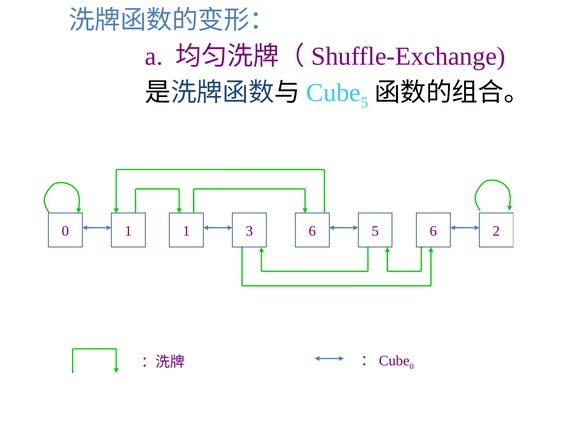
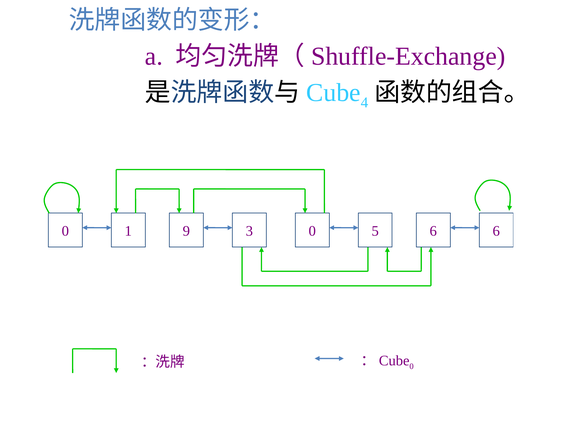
5: 5 -> 4 (364, 103)
1 1: 1 -> 9 (186, 231)
3 6: 6 -> 0 (312, 231)
6 2: 2 -> 6 (496, 231)
